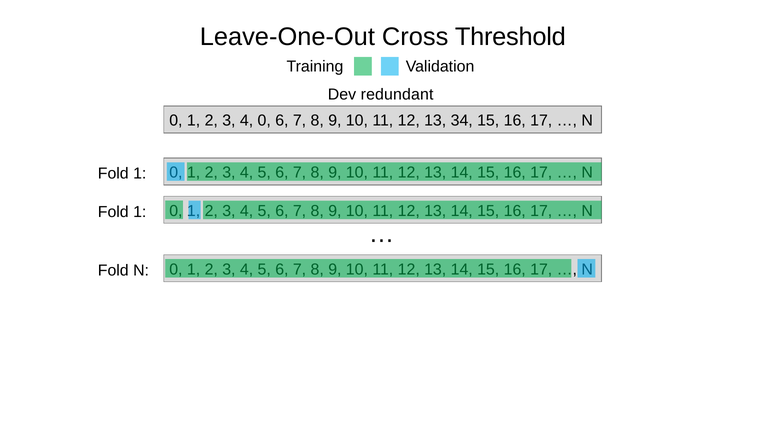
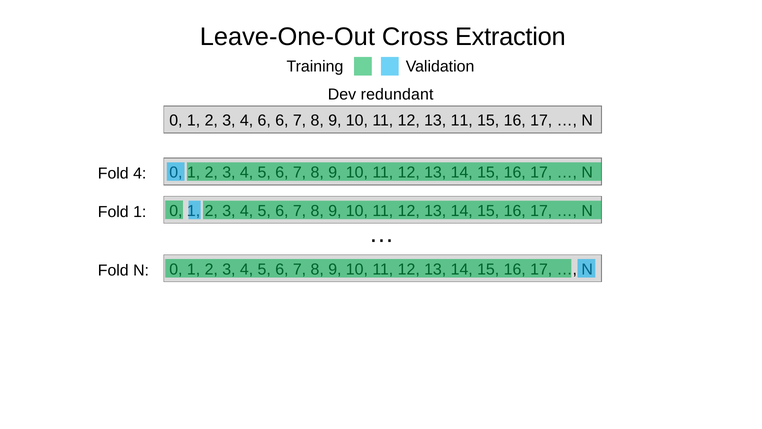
Threshold: Threshold -> Extraction (510, 37)
4 0: 0 -> 6 (264, 120)
13 34: 34 -> 11 (462, 120)
1: 1 -> 4 (140, 173)
